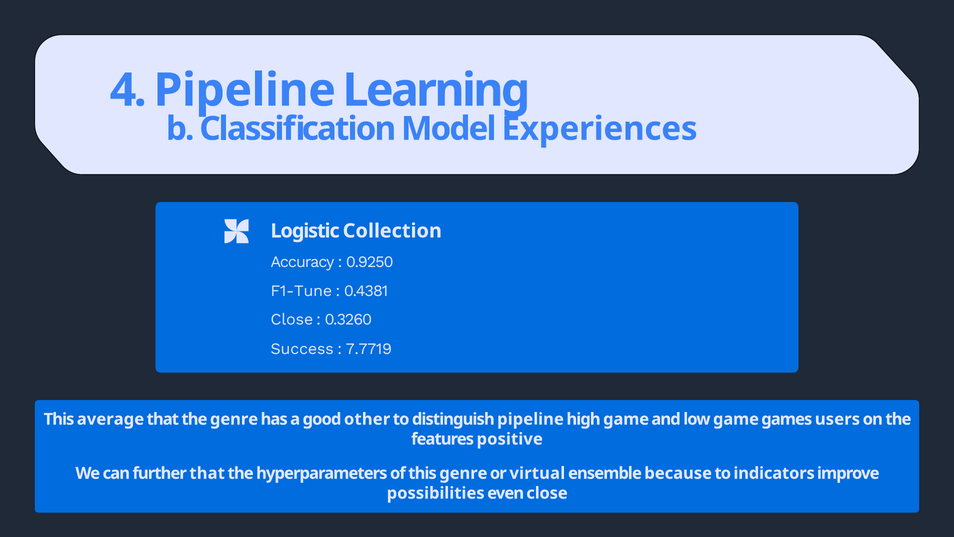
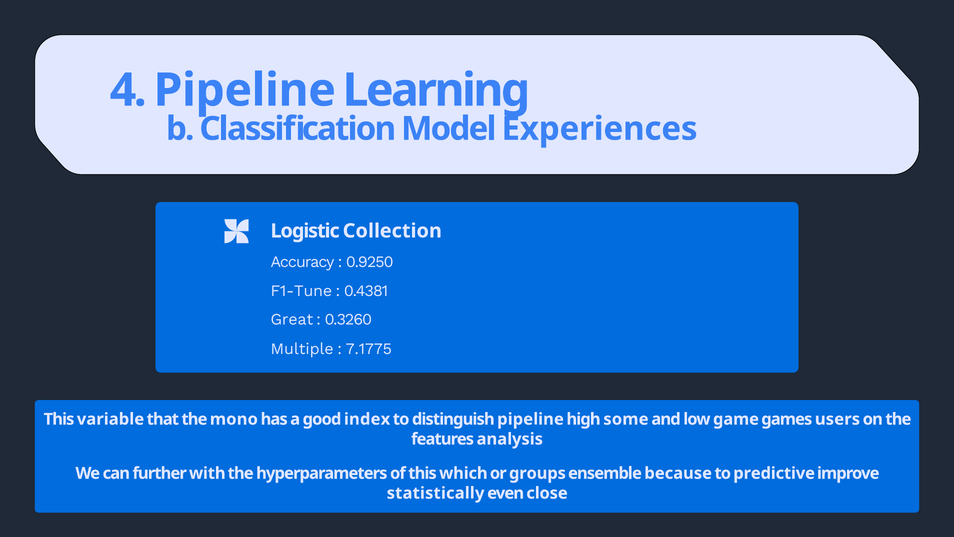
Close: Close -> Great (292, 319)
Success: Success -> Multiple (302, 349)
7.7719: 7.7719 -> 7.1775 (369, 349)
average: average -> variable (110, 419)
the genre: genre -> mono (234, 419)
other: other -> index (367, 419)
high game: game -> some (626, 419)
positive: positive -> analysis (510, 439)
further that: that -> with (207, 473)
this genre: genre -> which (463, 473)
virtual: virtual -> groups (537, 473)
indicators: indicators -> predictive (774, 473)
possibilities: possibilities -> statistically (436, 493)
